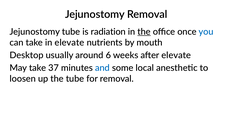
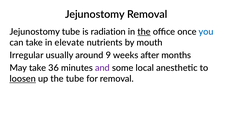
Desktop: Desktop -> Irregular (27, 55)
6: 6 -> 9 (108, 55)
after elevate: elevate -> months (176, 55)
37: 37 -> 36 (54, 68)
and colour: blue -> purple (102, 68)
loosen underline: none -> present (23, 79)
